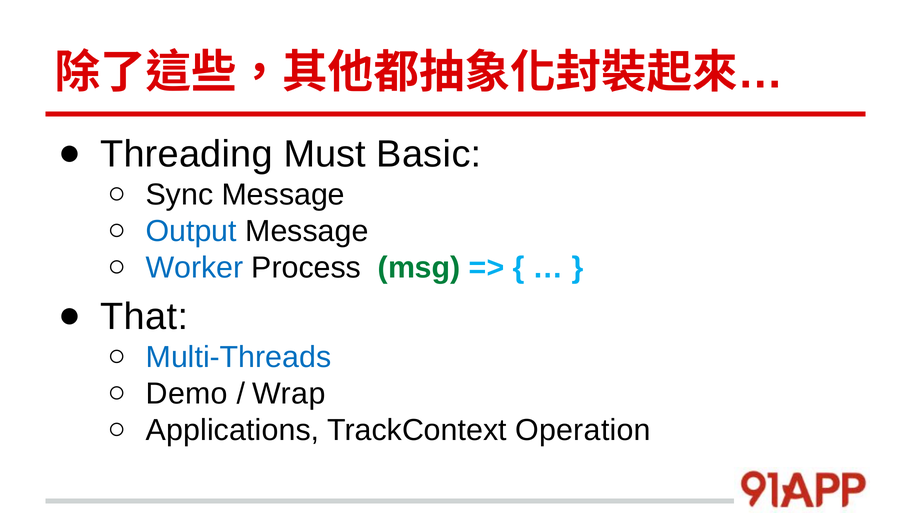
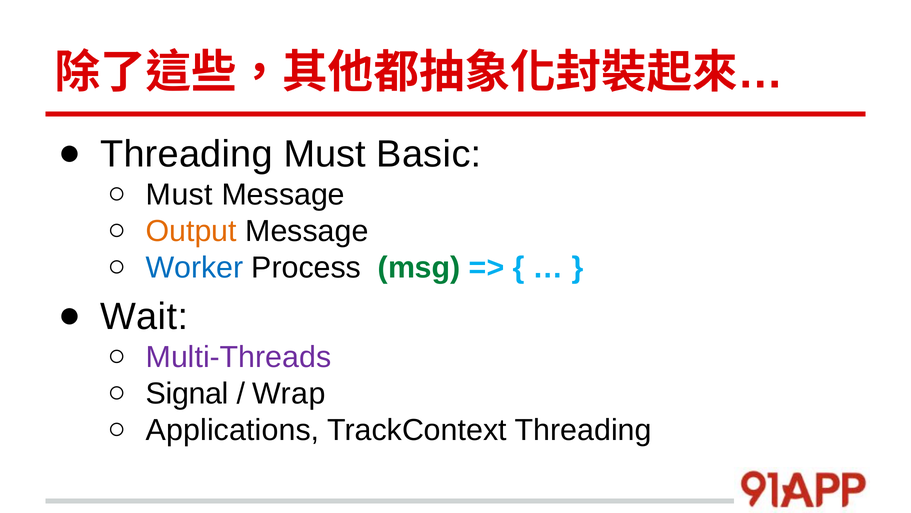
Sync: Sync -> Must (179, 195)
Output colour: blue -> orange (191, 231)
That: That -> Wait (144, 317)
Multi-Threads colour: blue -> purple (238, 357)
Demo: Demo -> Signal (187, 394)
TrackContext Operation: Operation -> Threading (583, 430)
